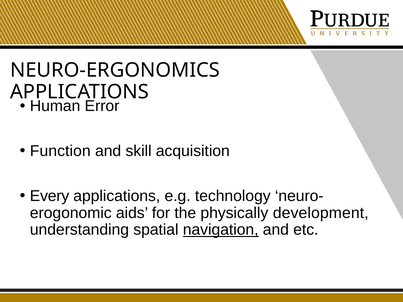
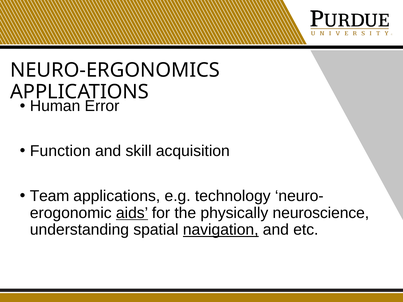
Every: Every -> Team (50, 196)
aids underline: none -> present (132, 213)
development: development -> neuroscience (321, 213)
